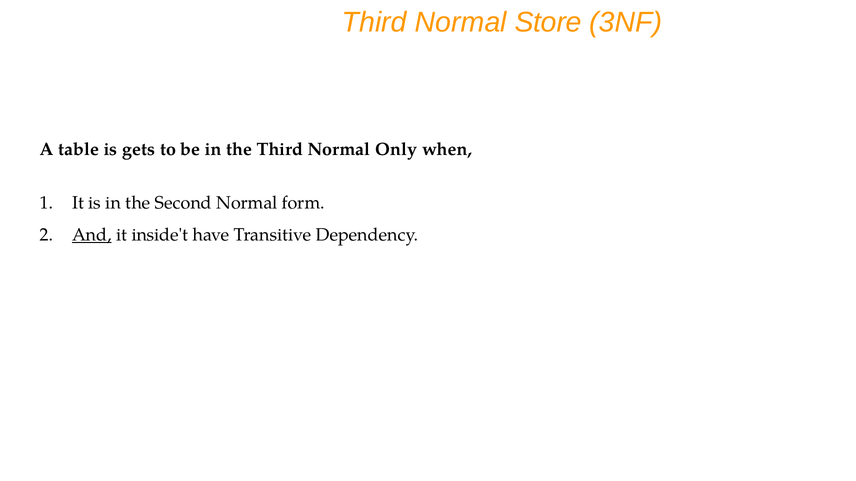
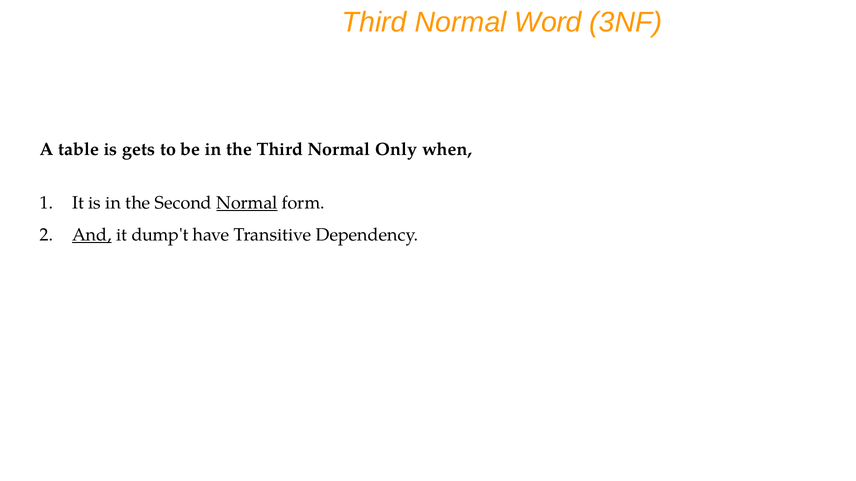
Store: Store -> Word (548, 22)
Normal underline: none -> present (247, 203)
inside't: inside't -> dump't (160, 235)
